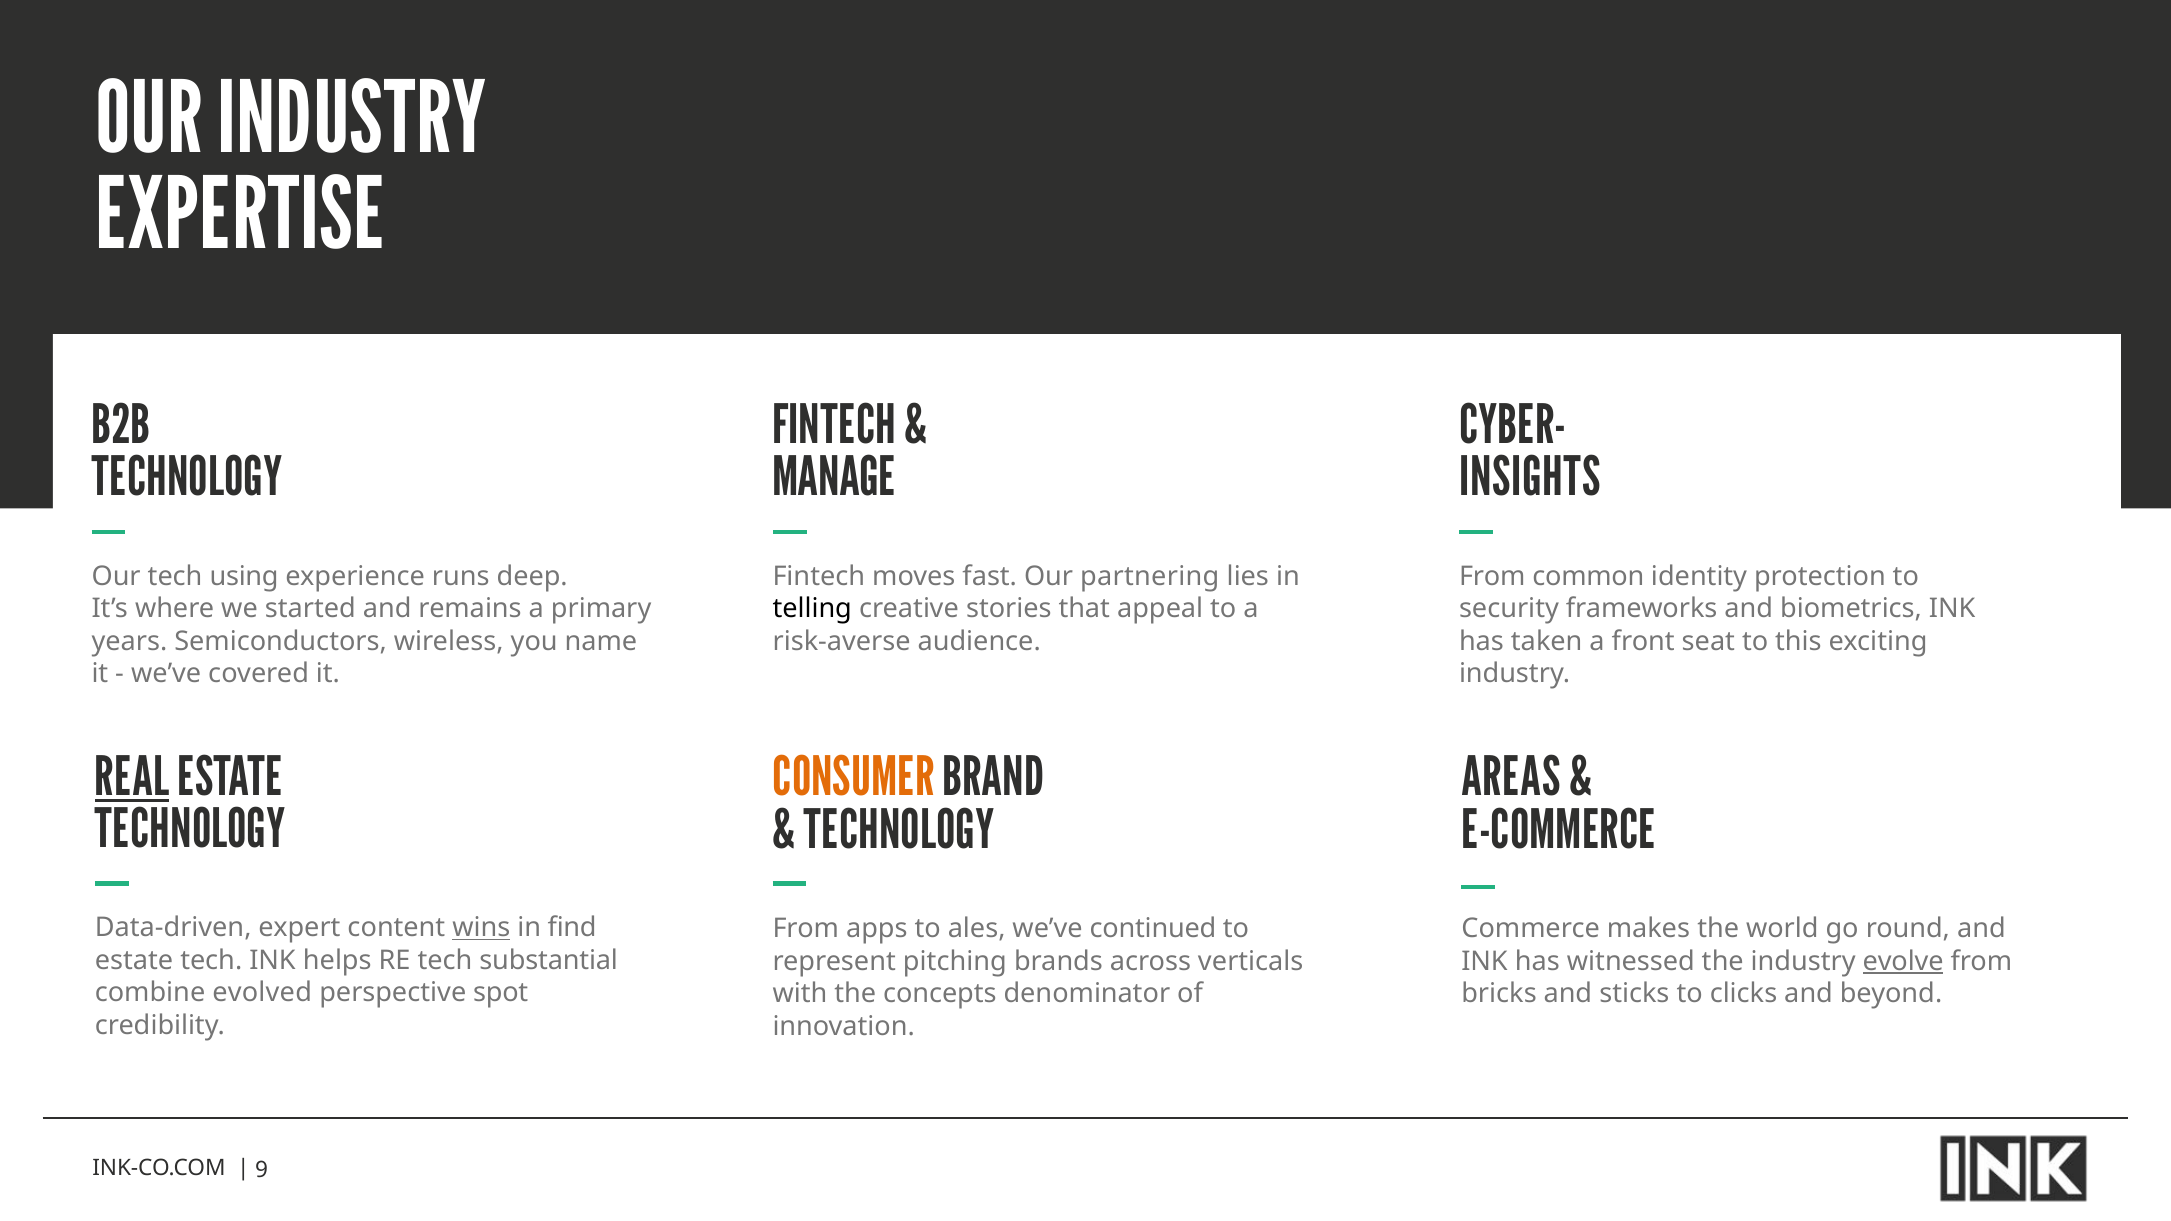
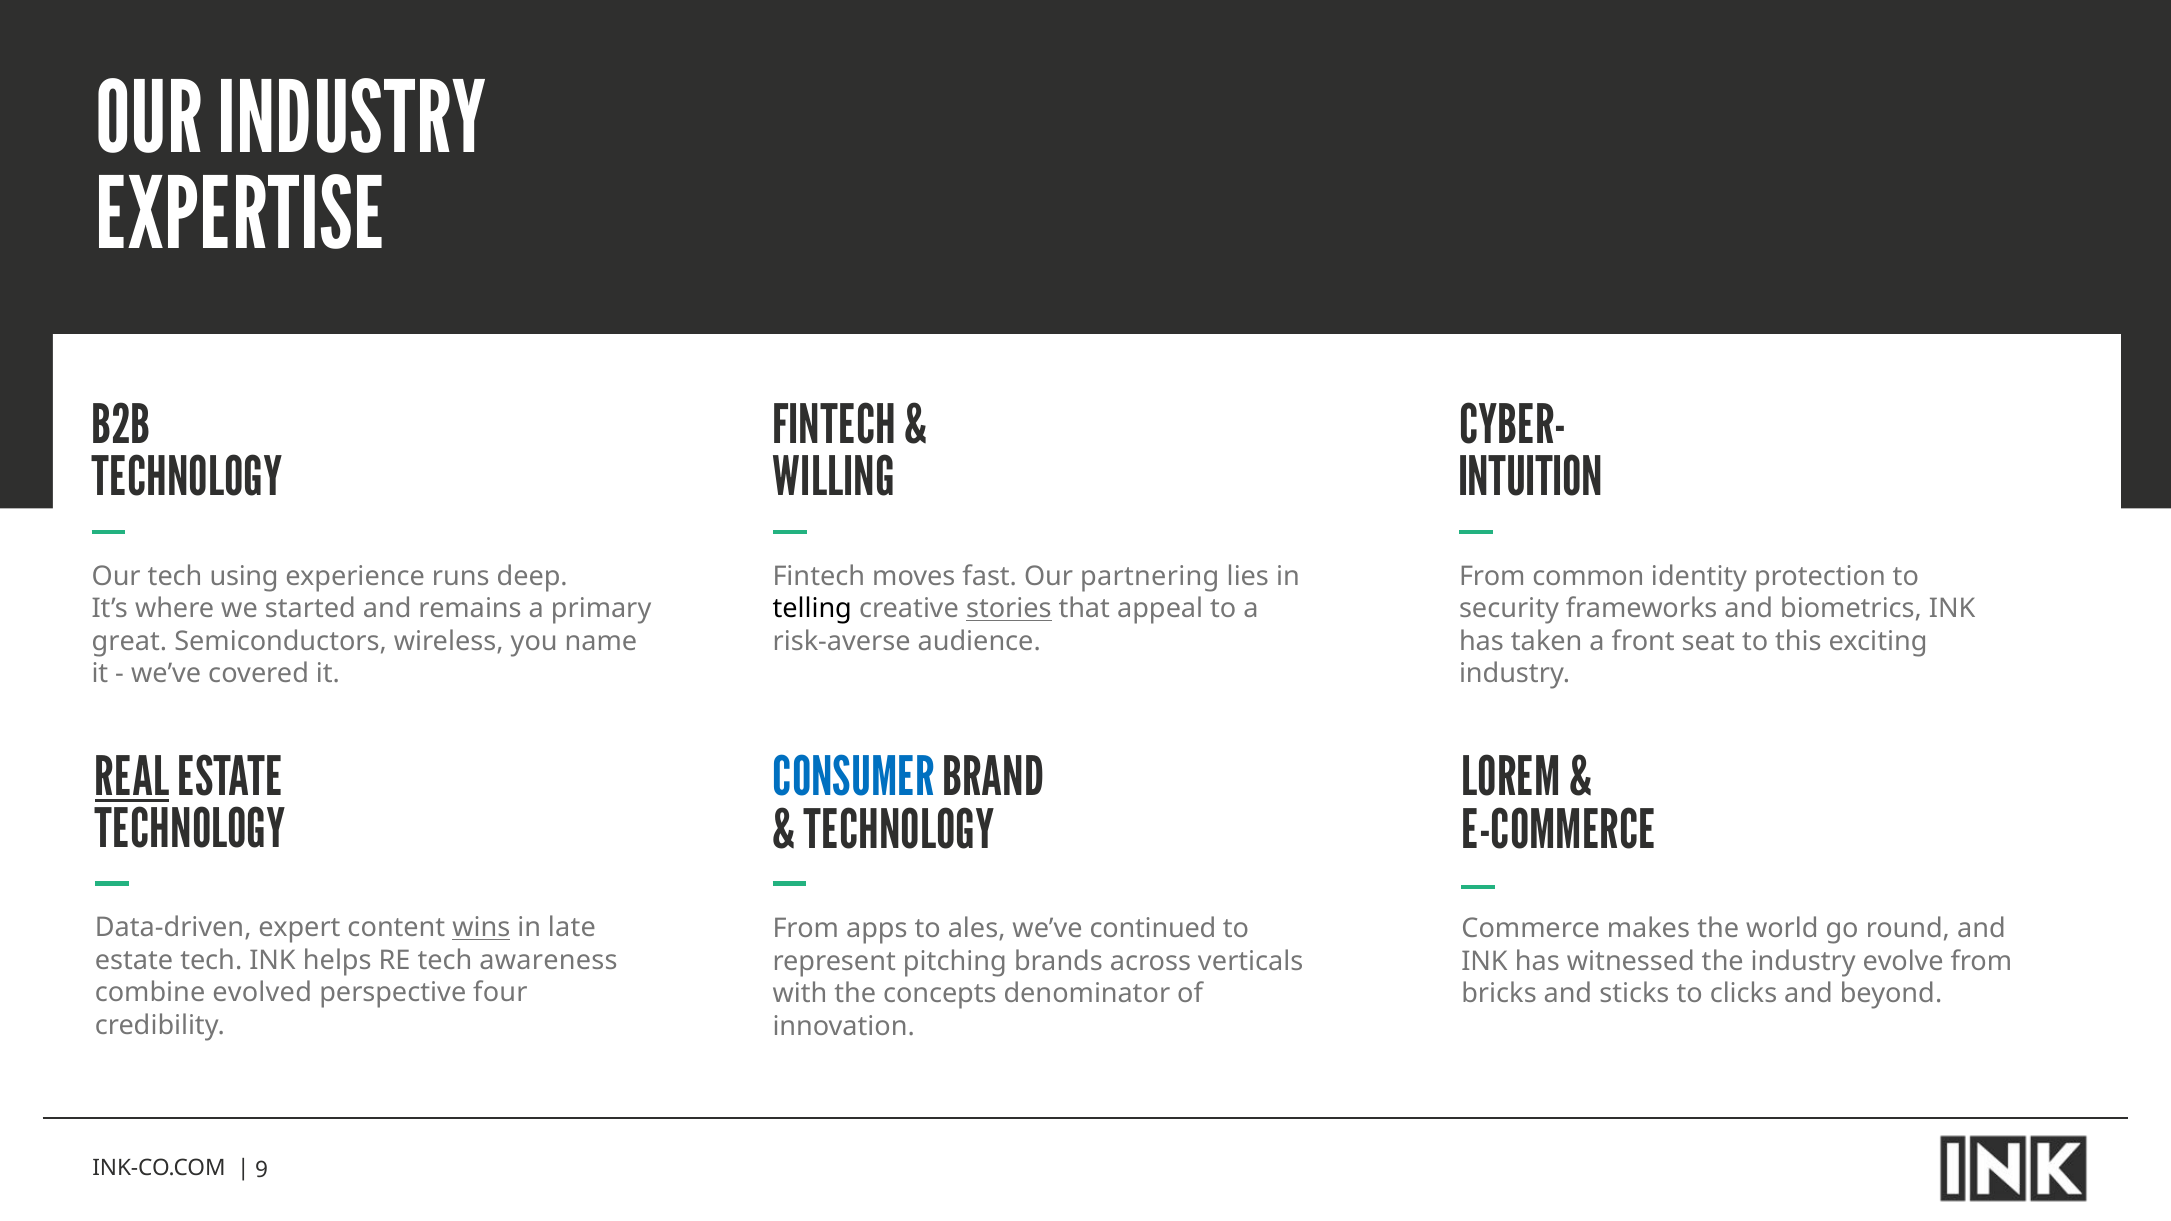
MANAGE: MANAGE -> WILLING (834, 478)
INSIGHTS: INSIGHTS -> INTUITION (1531, 478)
stories underline: none -> present (1009, 609)
years: years -> great (129, 642)
CONSUMER colour: orange -> blue (854, 778)
AREAS: AREAS -> LOREM (1511, 778)
find: find -> late (572, 928)
substantial: substantial -> awareness (548, 960)
evolve underline: present -> none (1903, 961)
spot: spot -> four (500, 993)
